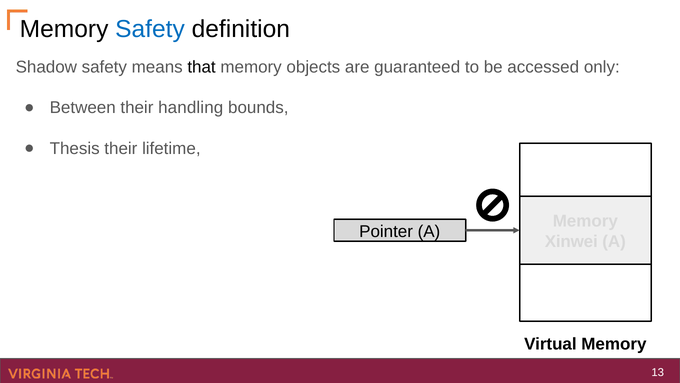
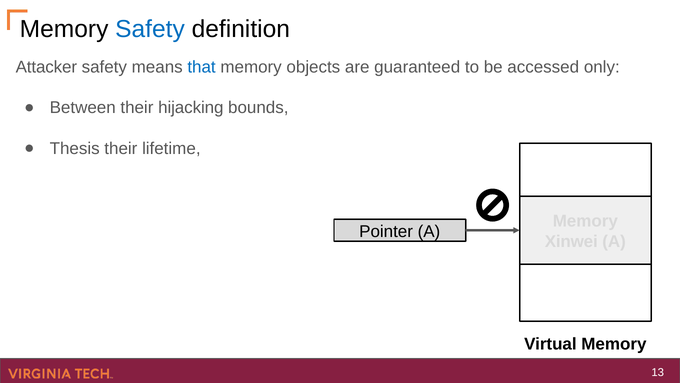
Shadow: Shadow -> Attacker (46, 67)
that colour: black -> blue (202, 67)
handling: handling -> hijacking (191, 108)
